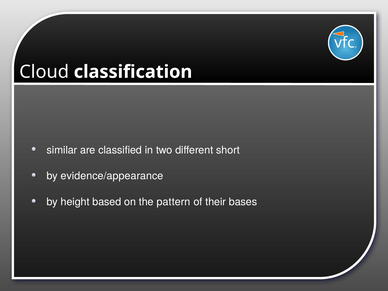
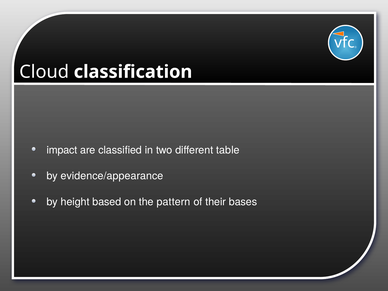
similar: similar -> impact (62, 150)
short: short -> table (228, 150)
